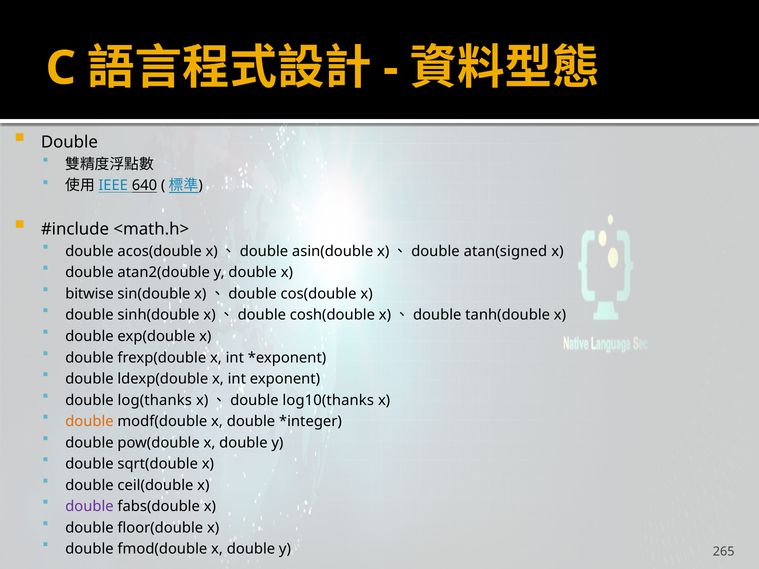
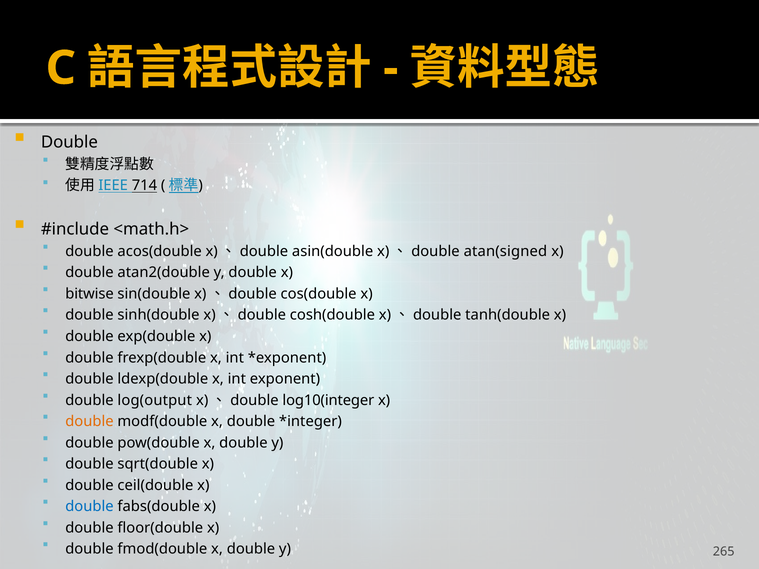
640: 640 -> 714 (144, 186)
log(thanks: log(thanks -> log(output (155, 400)
log10(thanks: log10(thanks -> log10(integer (328, 400)
double colour: purple -> blue (89, 507)
